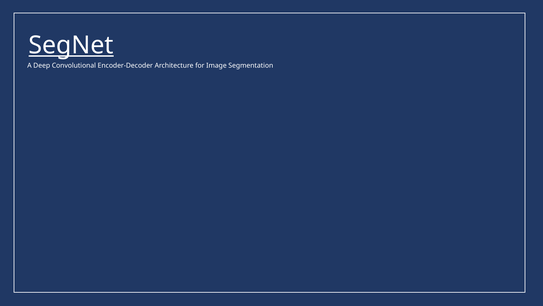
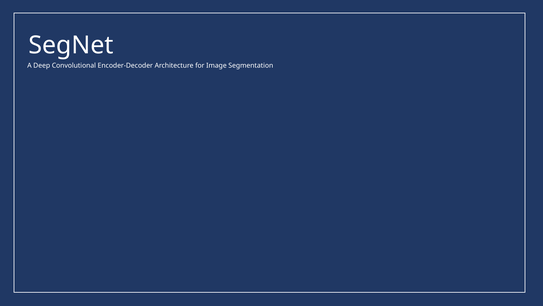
SegNet underline: present -> none (71, 45)
